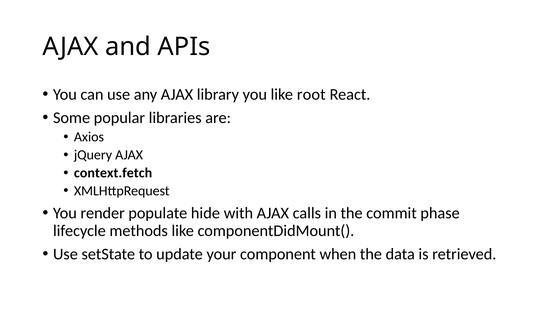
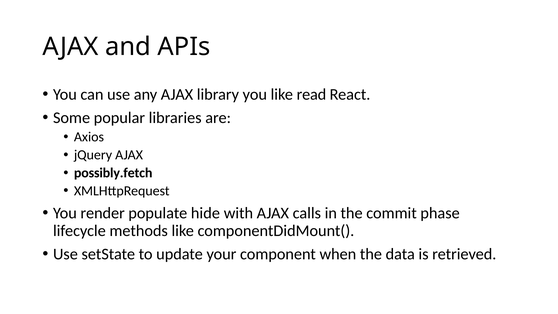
root: root -> read (311, 94)
context.fetch: context.fetch -> possibly.fetch (113, 173)
